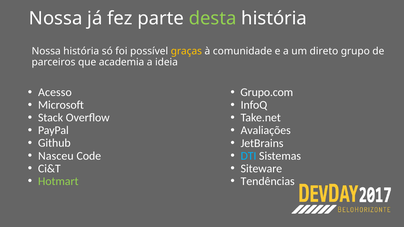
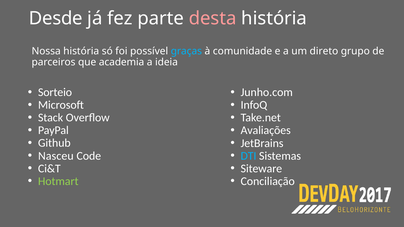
Nossa: Nossa -> Desde (56, 18)
desta colour: light green -> pink (213, 18)
graças colour: yellow -> light blue (186, 51)
Acesso: Acesso -> Sorteio (55, 92)
Grupo.com: Grupo.com -> Junho.com (267, 92)
Tendências: Tendências -> Conciliação (268, 181)
